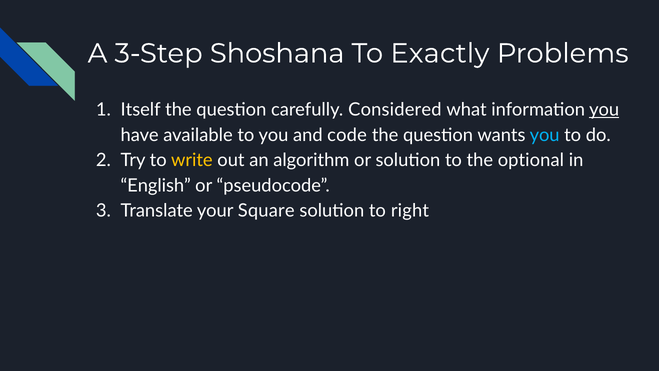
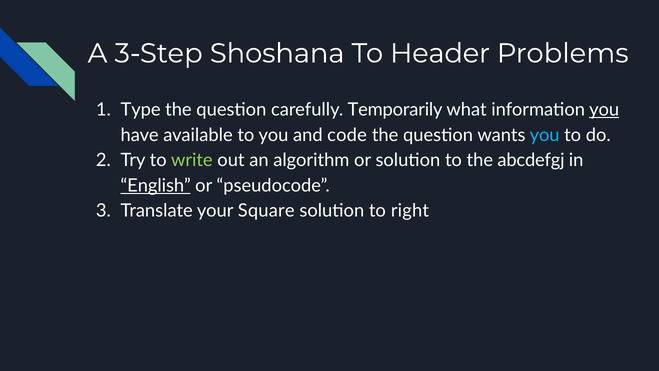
Exactly: Exactly -> Header (440, 53)
Itself: Itself -> Type (141, 110)
Considered: Considered -> Temporarily (395, 110)
write colour: yellow -> light green (192, 160)
optional: optional -> abcdefgj (531, 160)
English underline: none -> present (156, 185)
